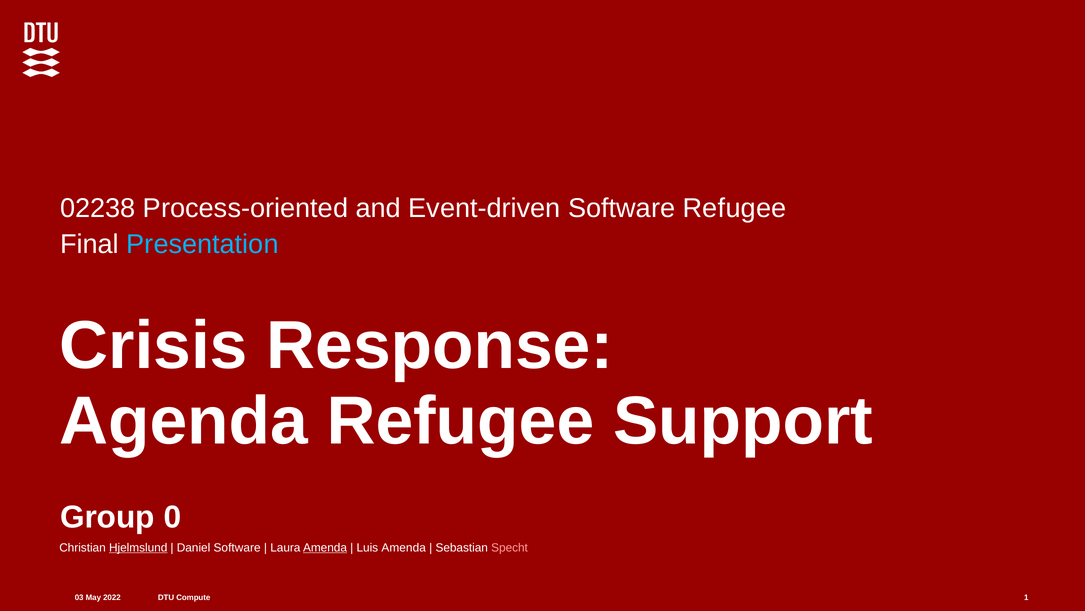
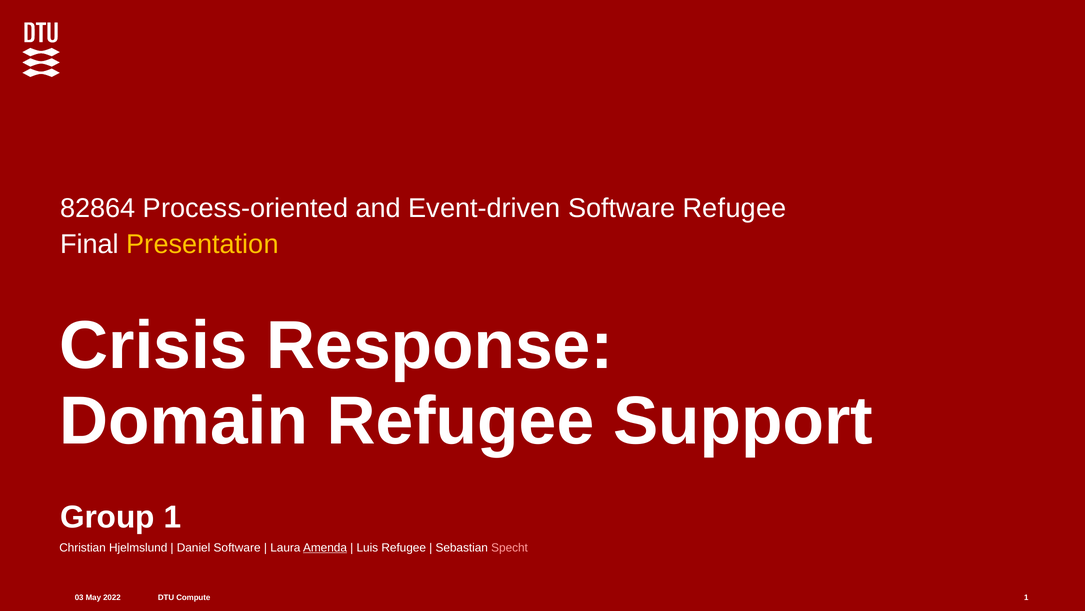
02238: 02238 -> 82864 (98, 208)
Presentation colour: light blue -> yellow (203, 244)
Agenda: Agenda -> Domain (184, 421)
Group 0: 0 -> 1 (172, 517)
Hjelmslund underline: present -> none (138, 547)
Luis Amenda: Amenda -> Refugee (404, 547)
